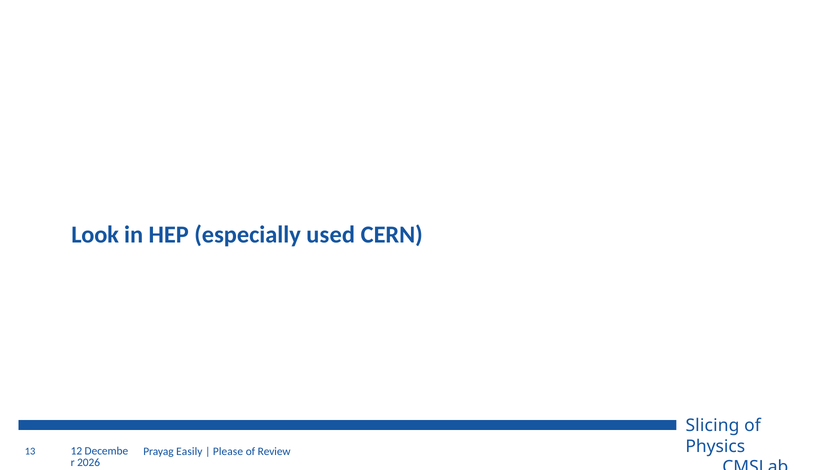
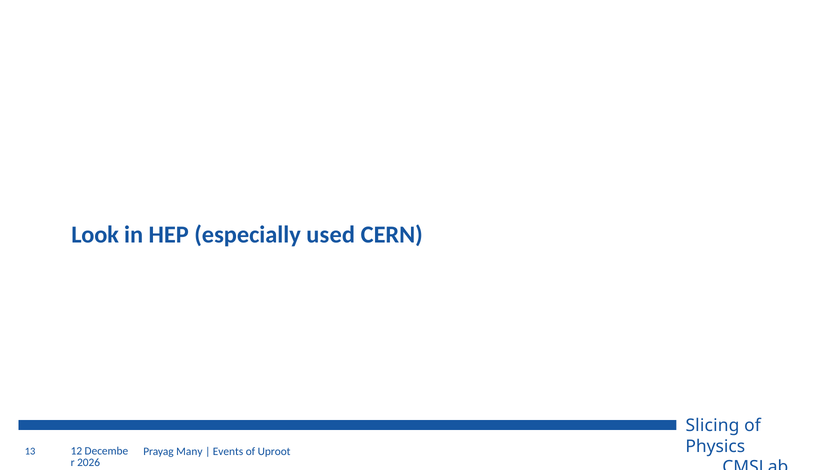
Easily: Easily -> Many (189, 452)
Please: Please -> Events (228, 452)
Review: Review -> Uproot (274, 452)
